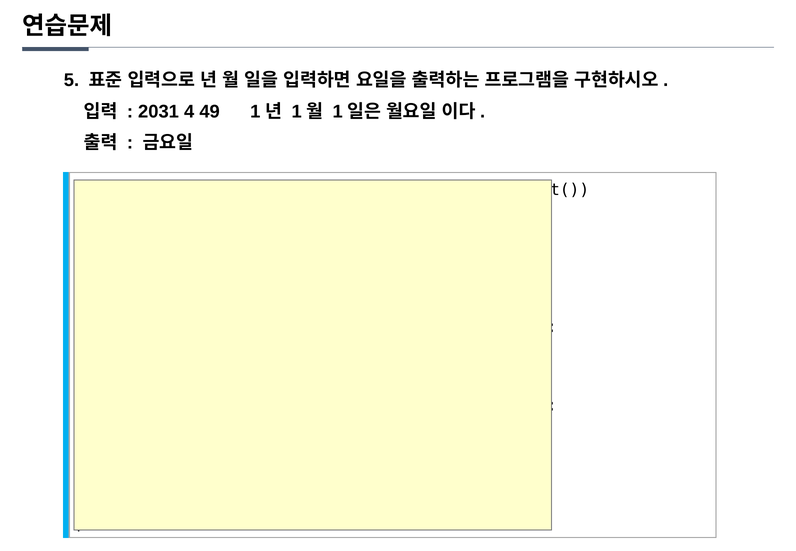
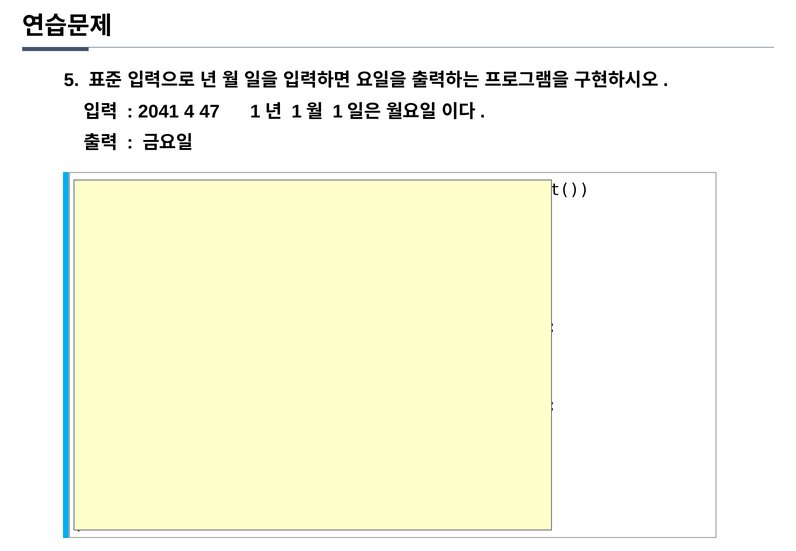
2031: 2031 -> 2041 (159, 111)
49: 49 -> 47 (210, 111)
